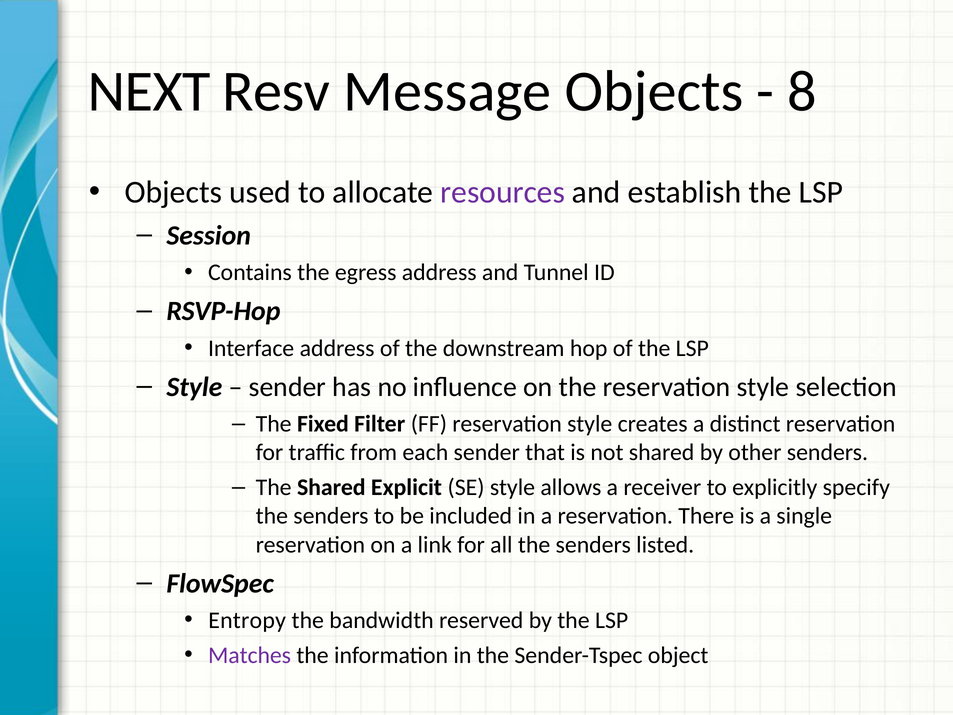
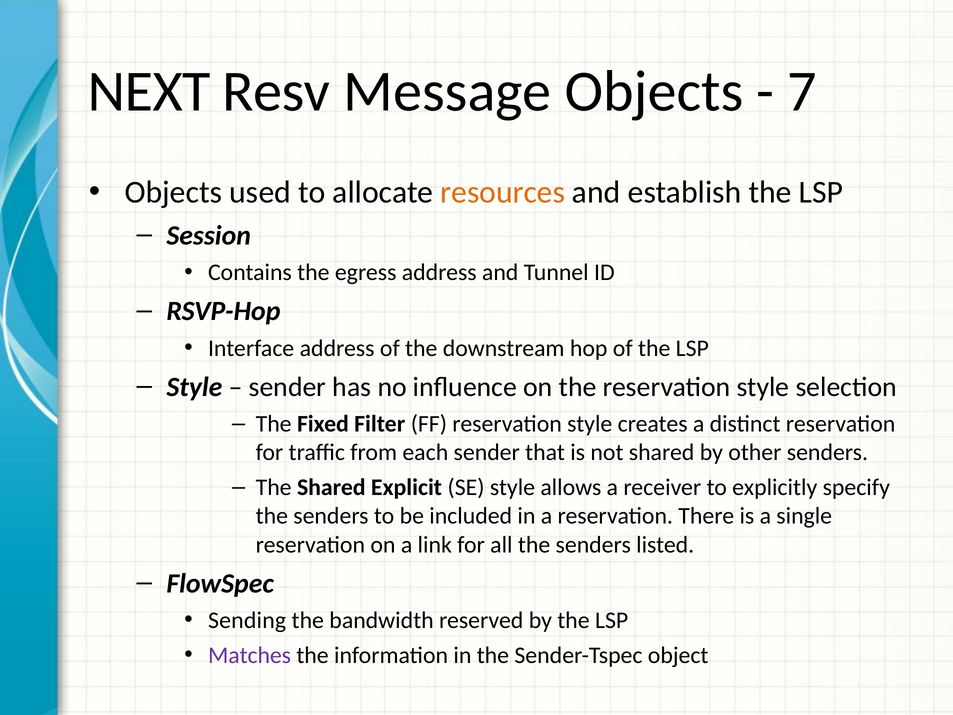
8: 8 -> 7 (802, 92)
resources colour: purple -> orange (503, 192)
Entropy: Entropy -> Sending (247, 620)
